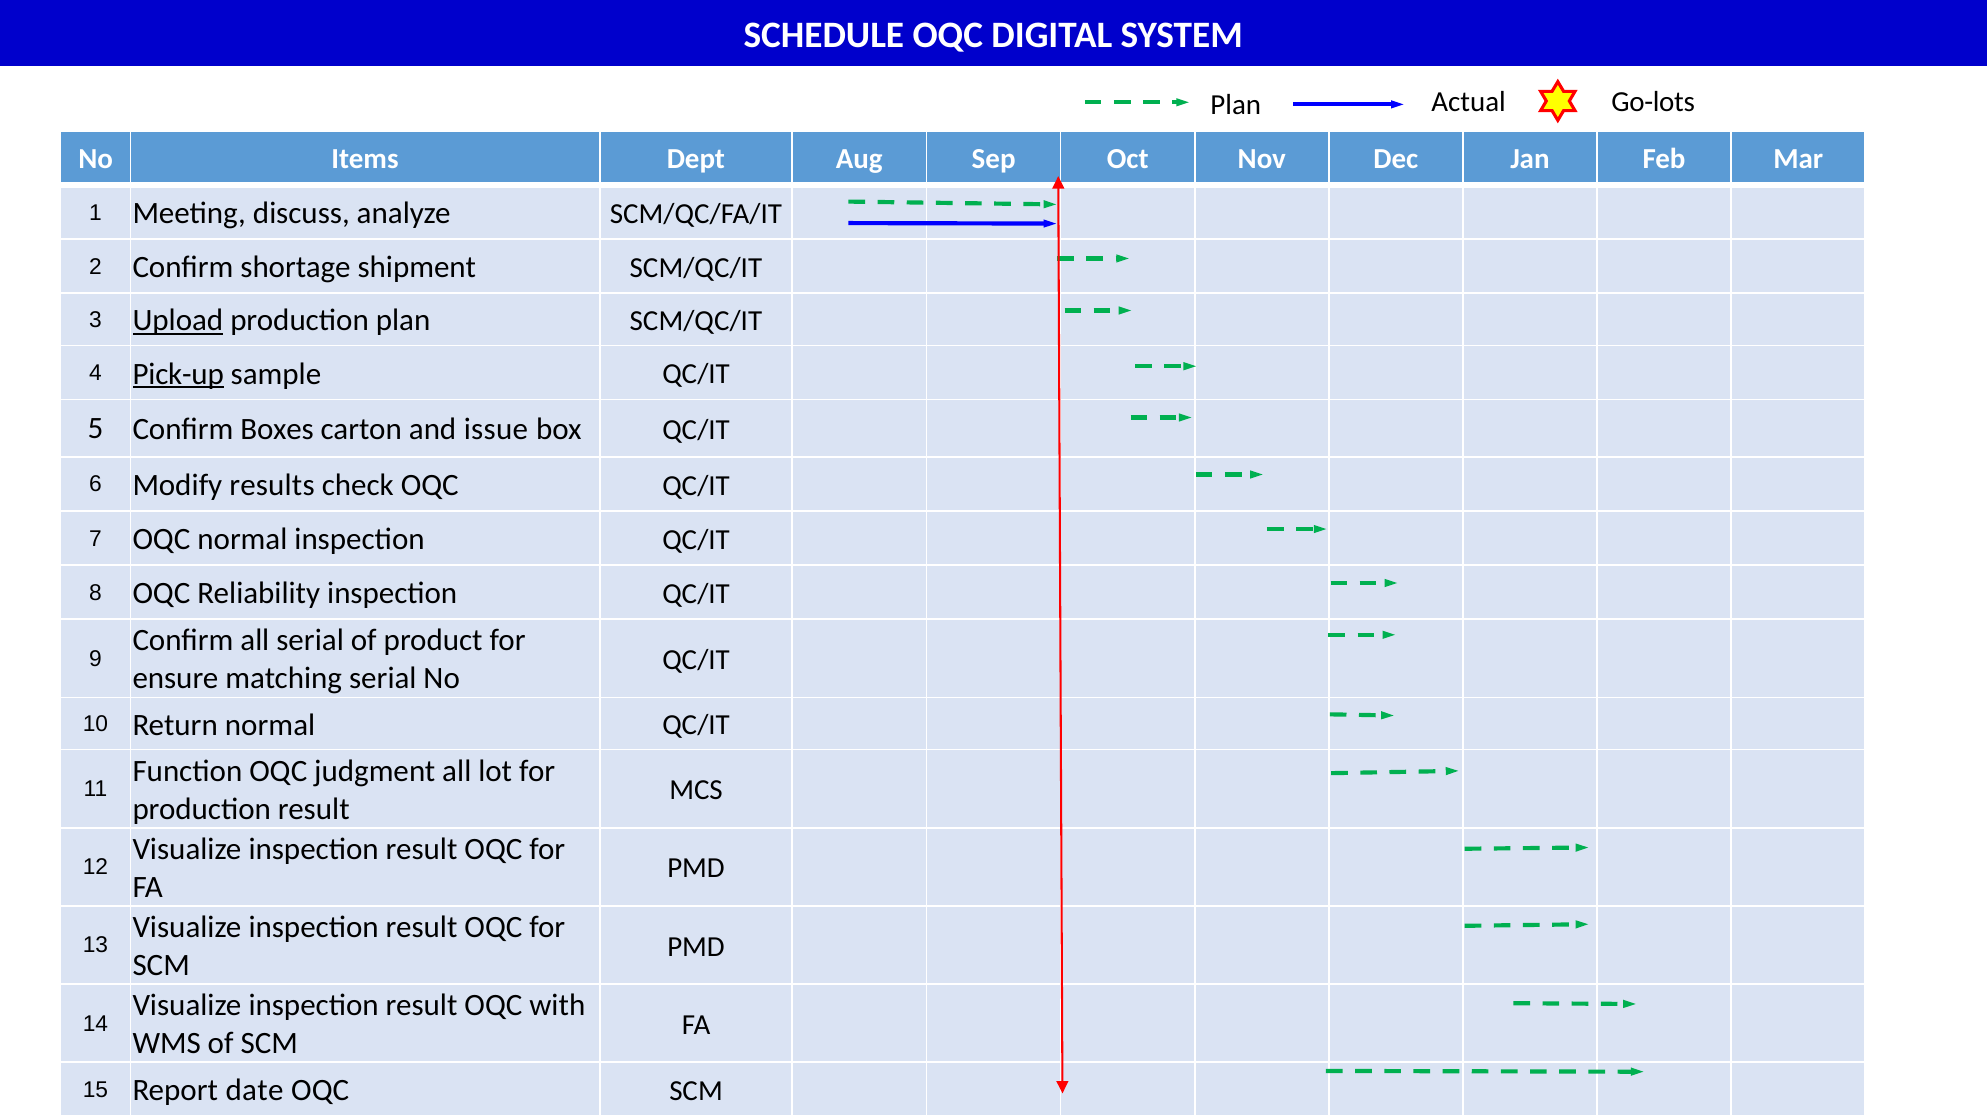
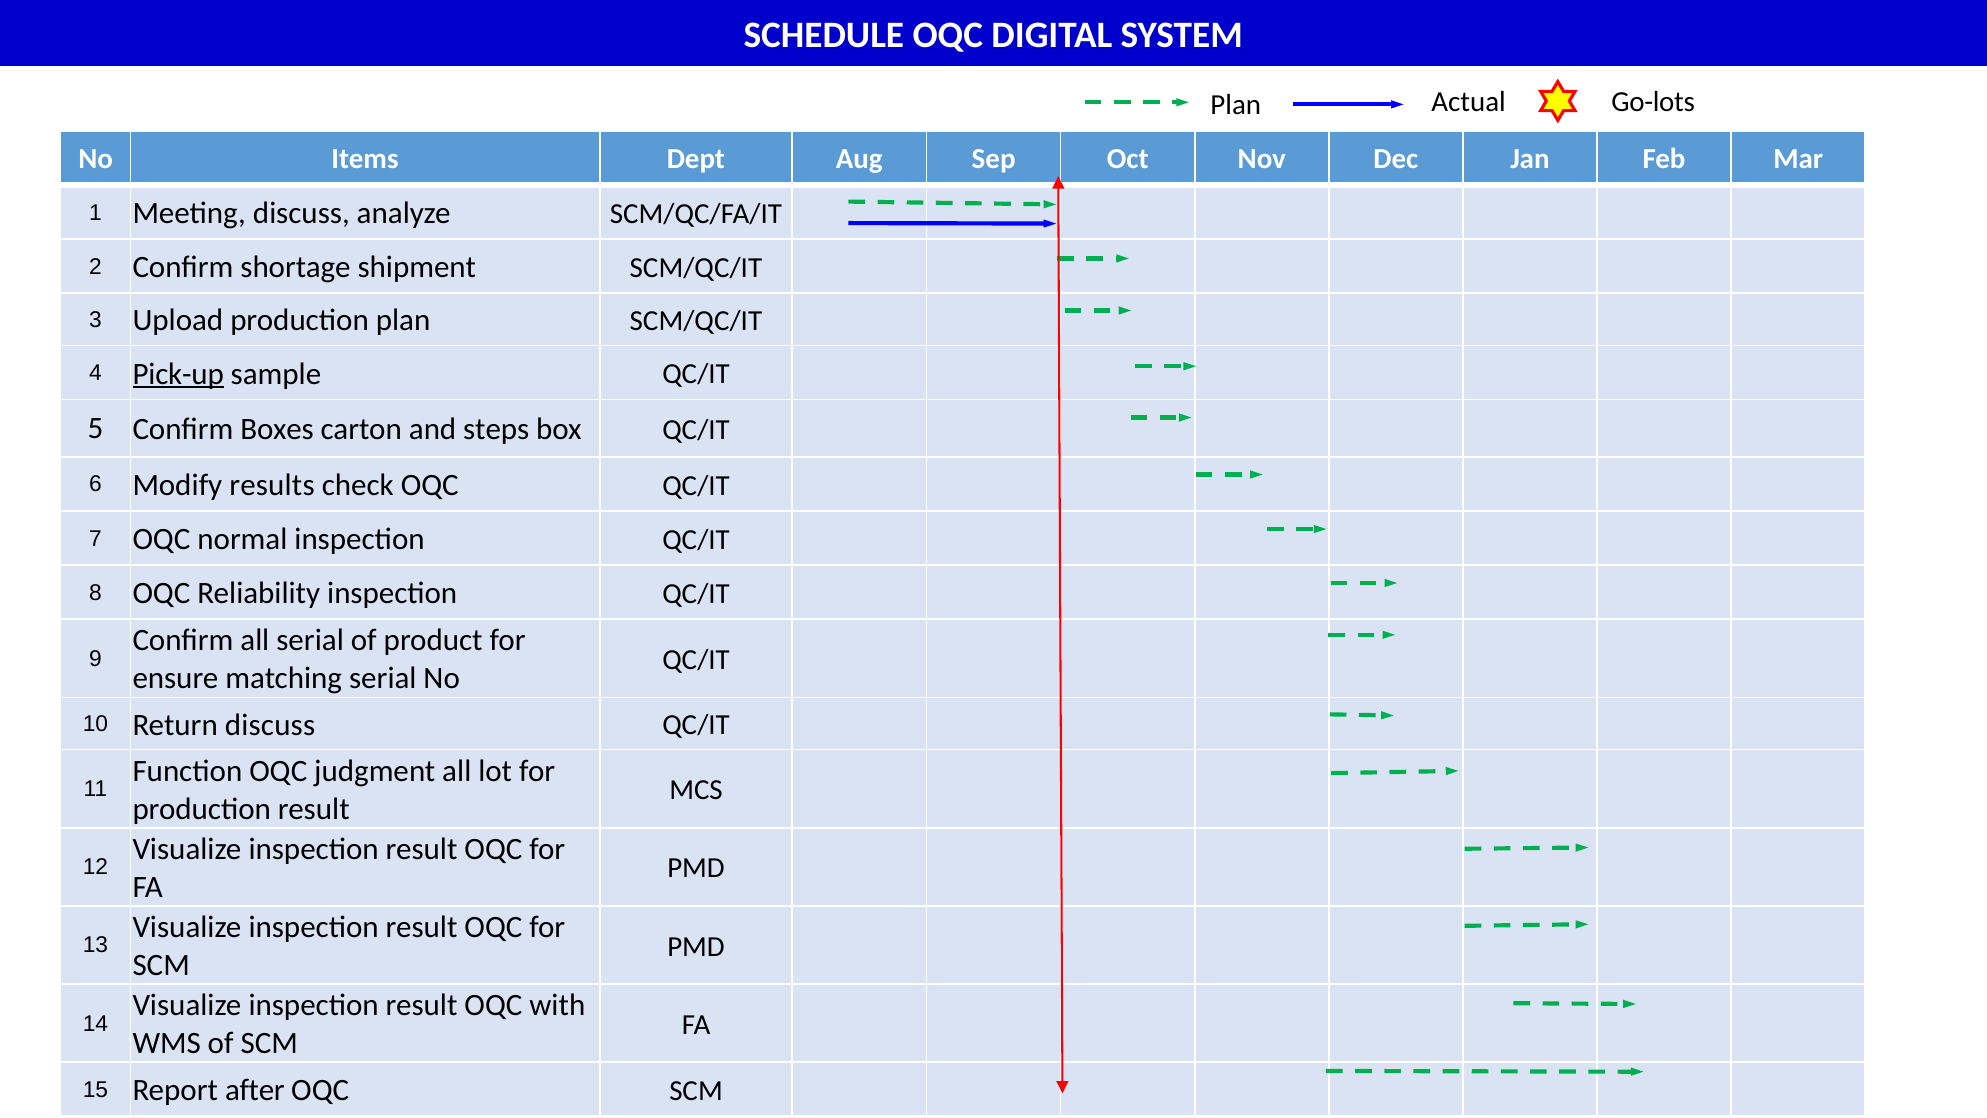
Upload underline: present -> none (178, 321)
issue: issue -> steps (496, 430)
Return normal: normal -> discuss (270, 725)
date: date -> after (255, 1090)
